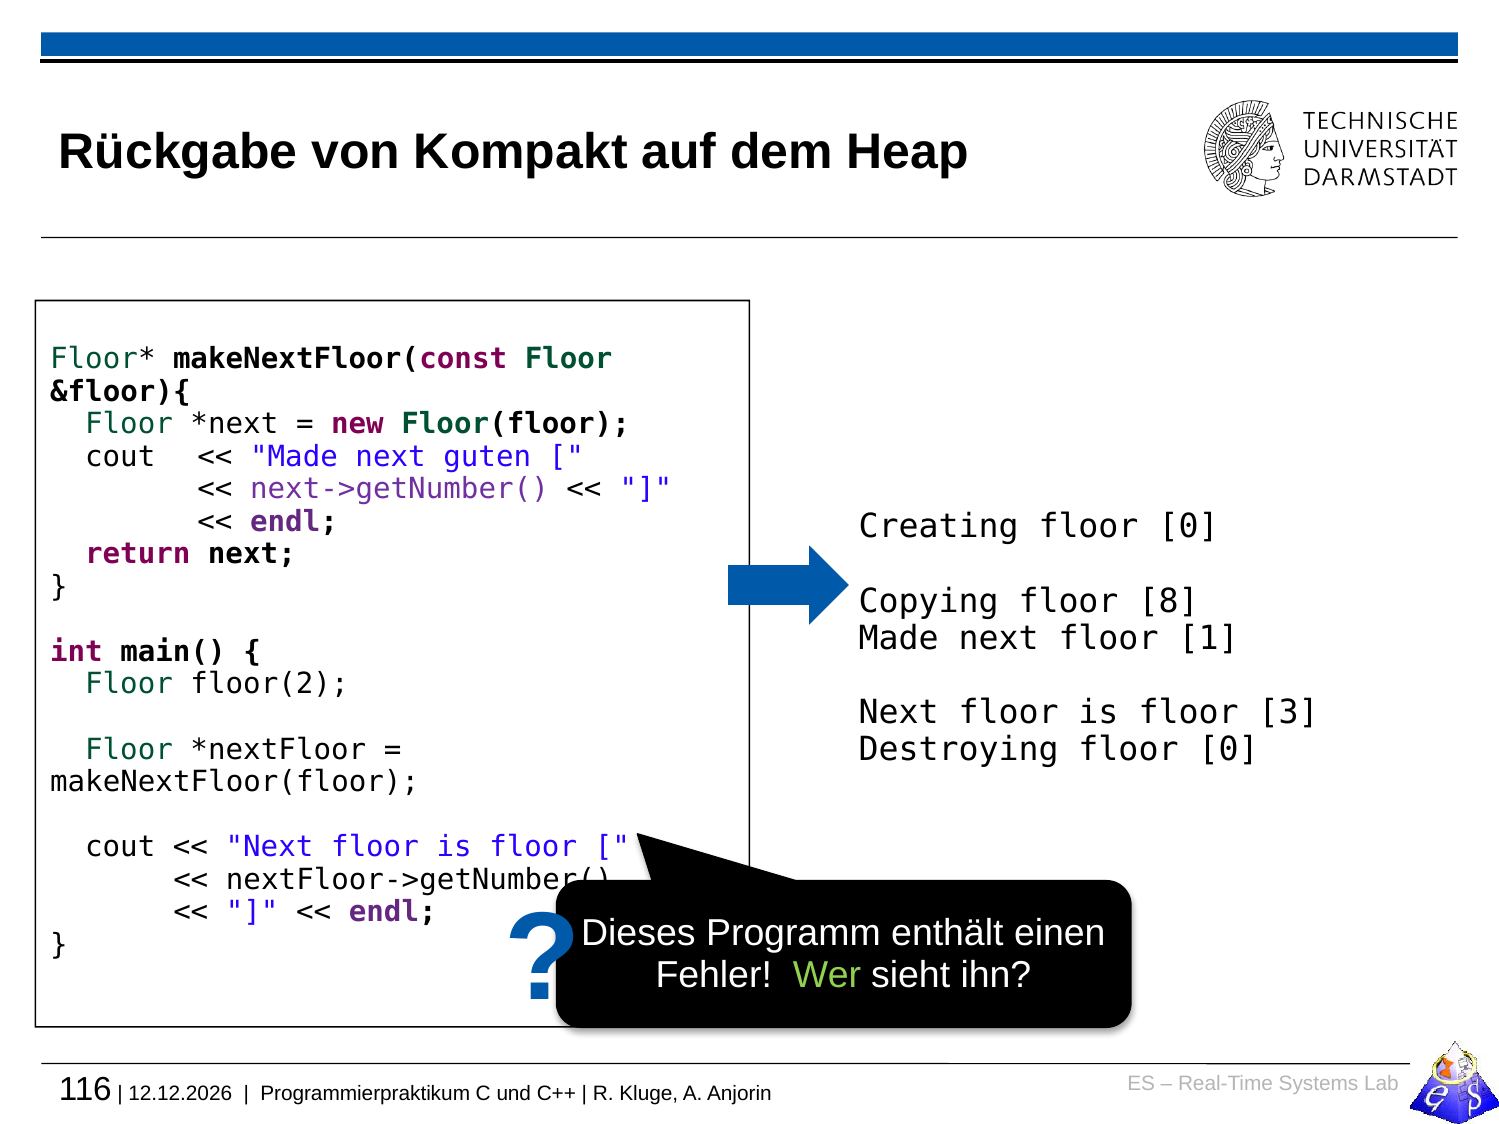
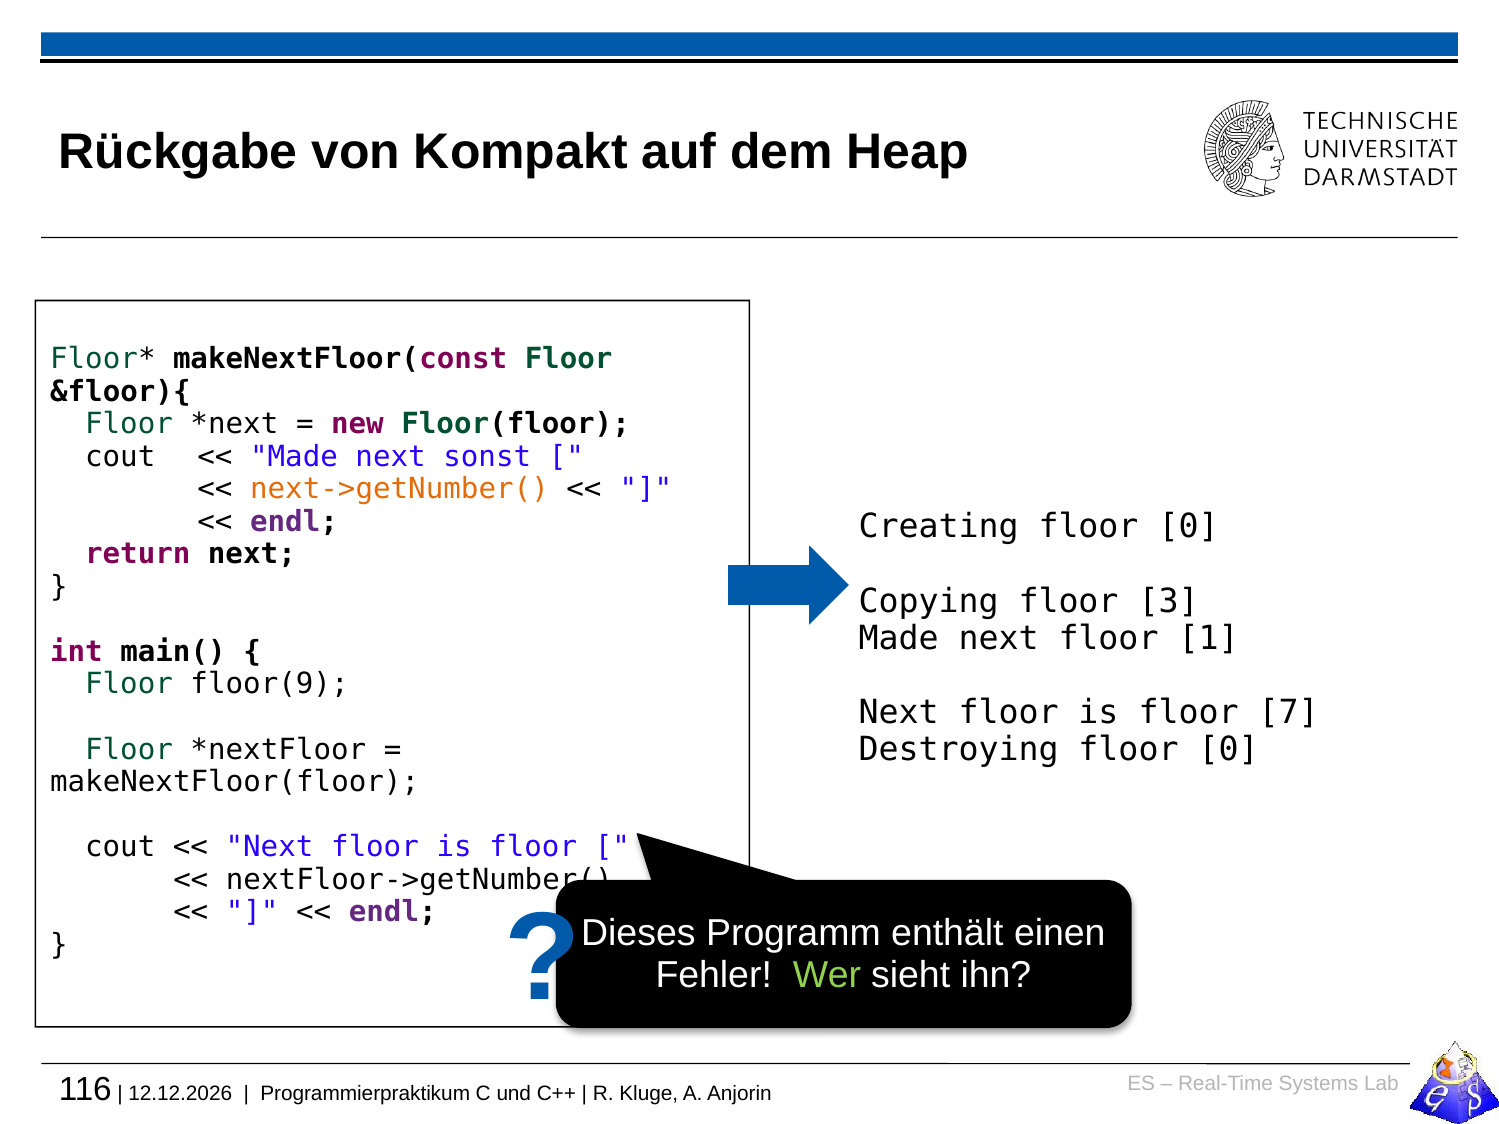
guten: guten -> sonst (487, 457)
next->getNumber( colour: purple -> orange (399, 489)
8: 8 -> 3 (1169, 601)
floor(2: floor(2 -> floor(9 (270, 685)
3: 3 -> 7 (1289, 713)
